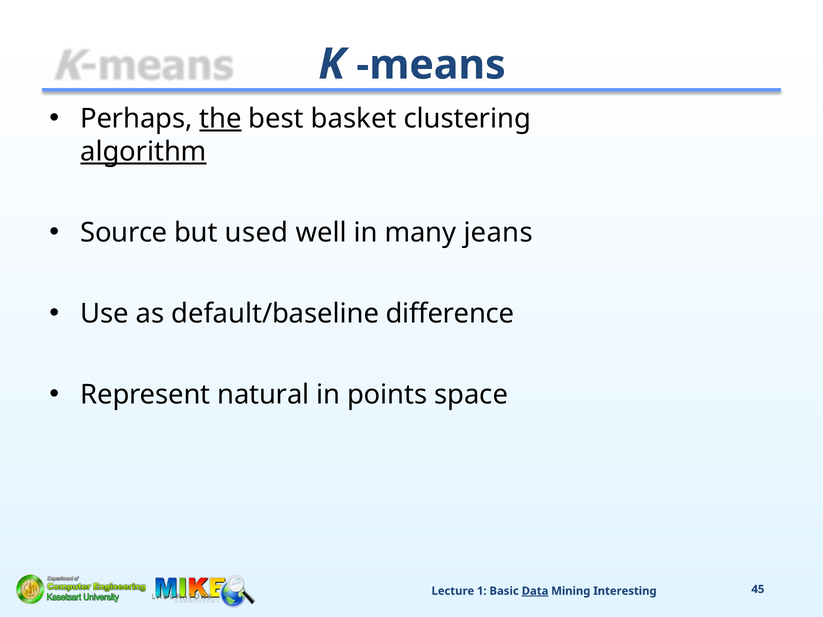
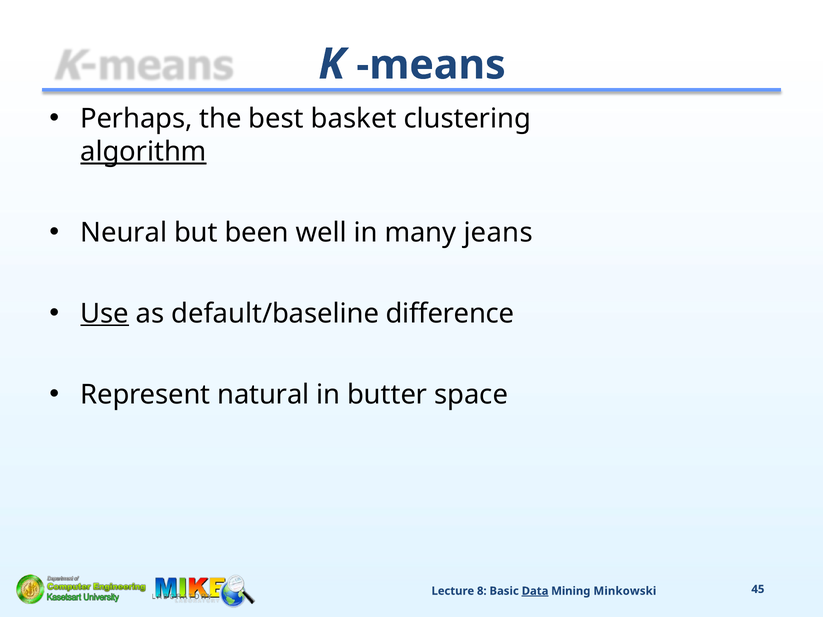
the underline: present -> none (220, 119)
Source: Source -> Neural (124, 233)
used: used -> been (257, 233)
Use underline: none -> present (105, 314)
points: points -> butter (387, 395)
1: 1 -> 8 (482, 591)
Interesting: Interesting -> Minkowski (625, 591)
